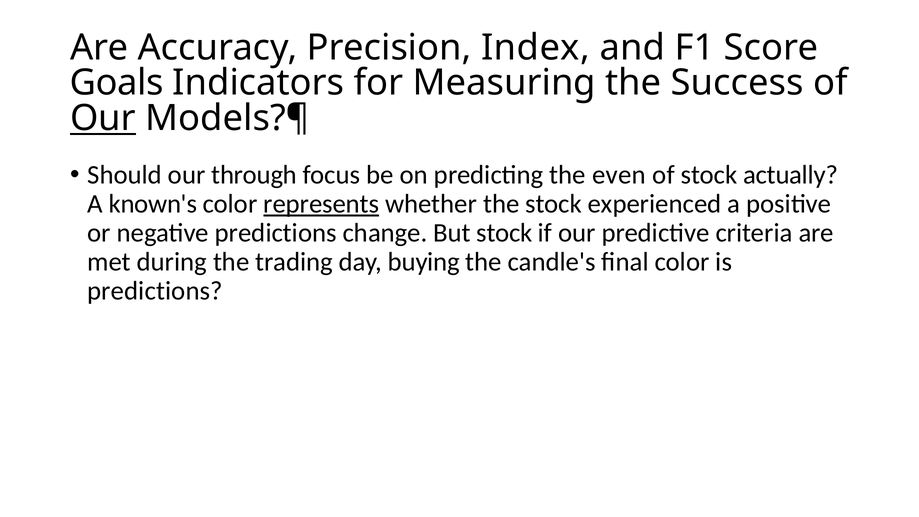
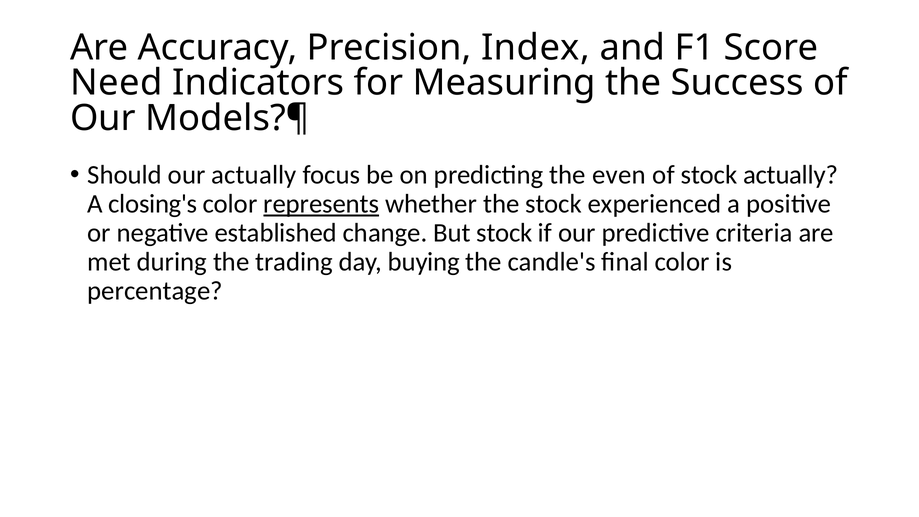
Goals: Goals -> Need (116, 83)
Our underline: present -> none (103, 118)
our through: through -> actually (254, 175)
known's: known's -> closing's (153, 204)
negative predictions: predictions -> established (276, 233)
predictions: predictions -> percentage (155, 291)
